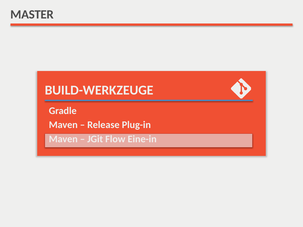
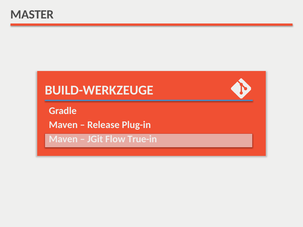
Eine-in: Eine-in -> True-in (142, 139)
